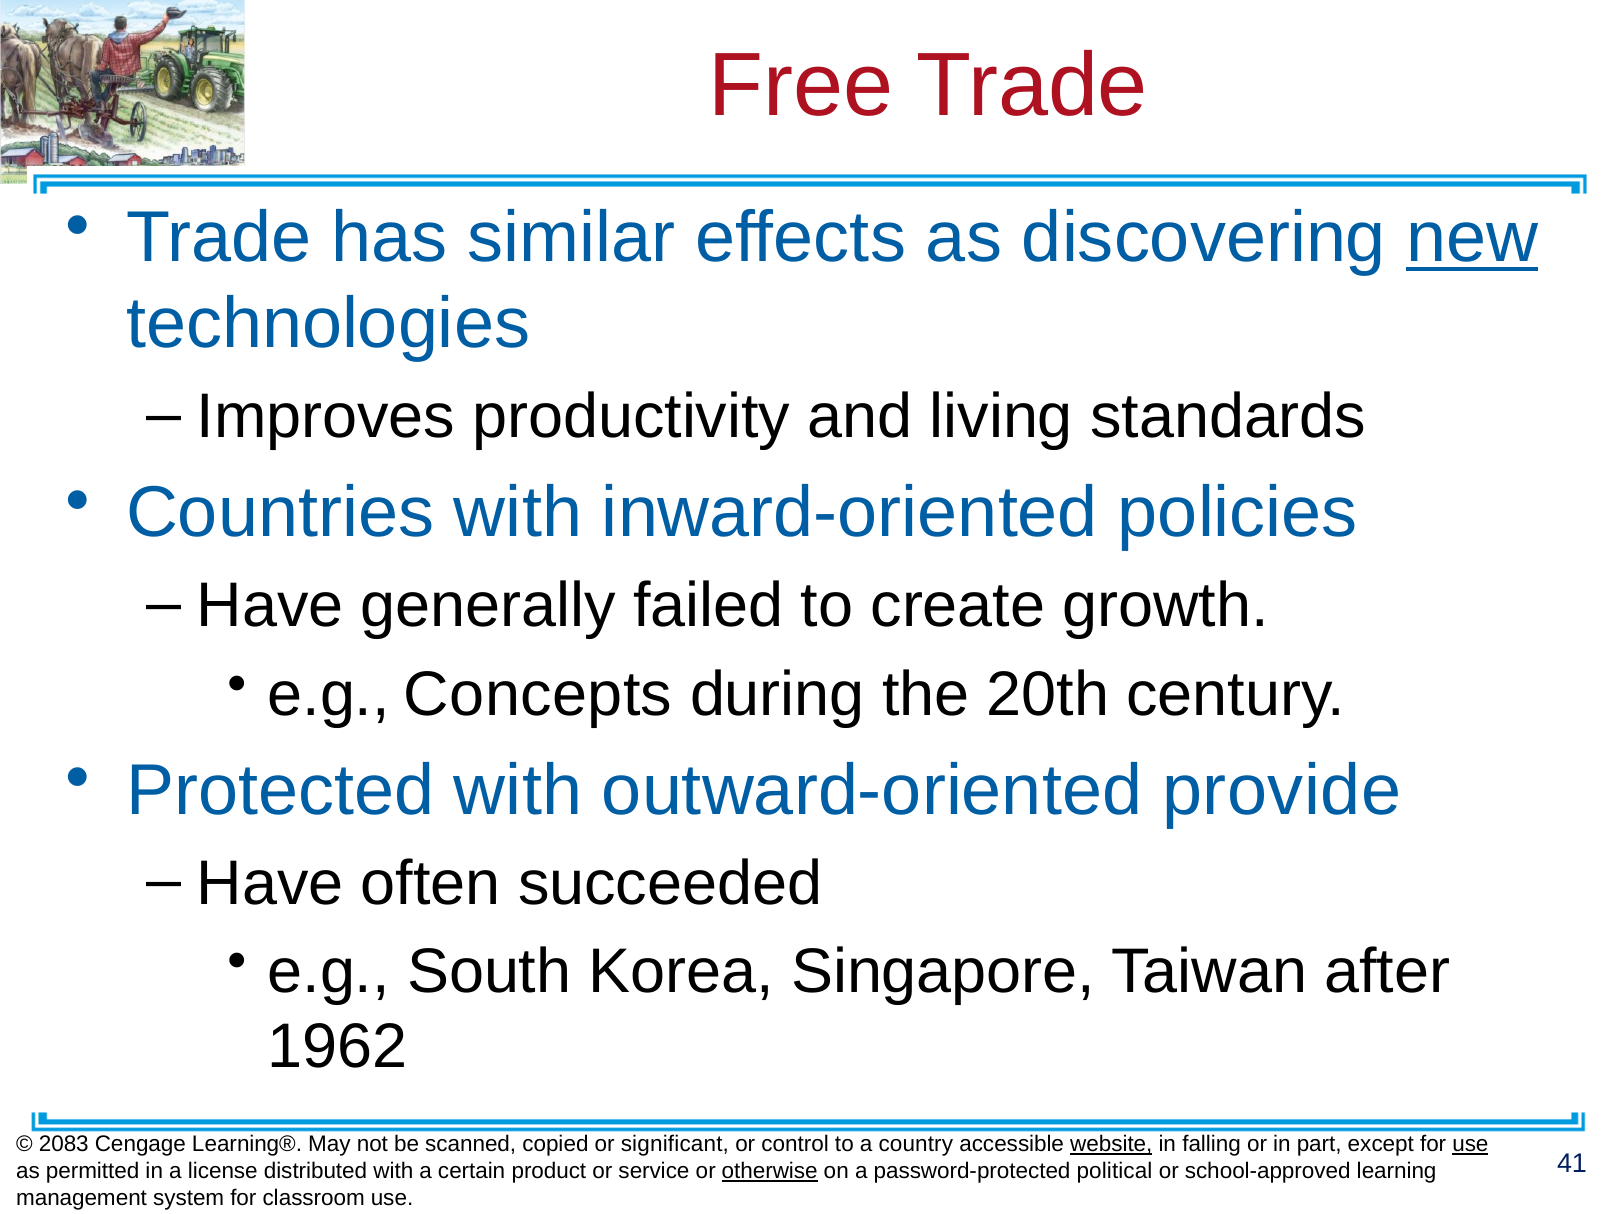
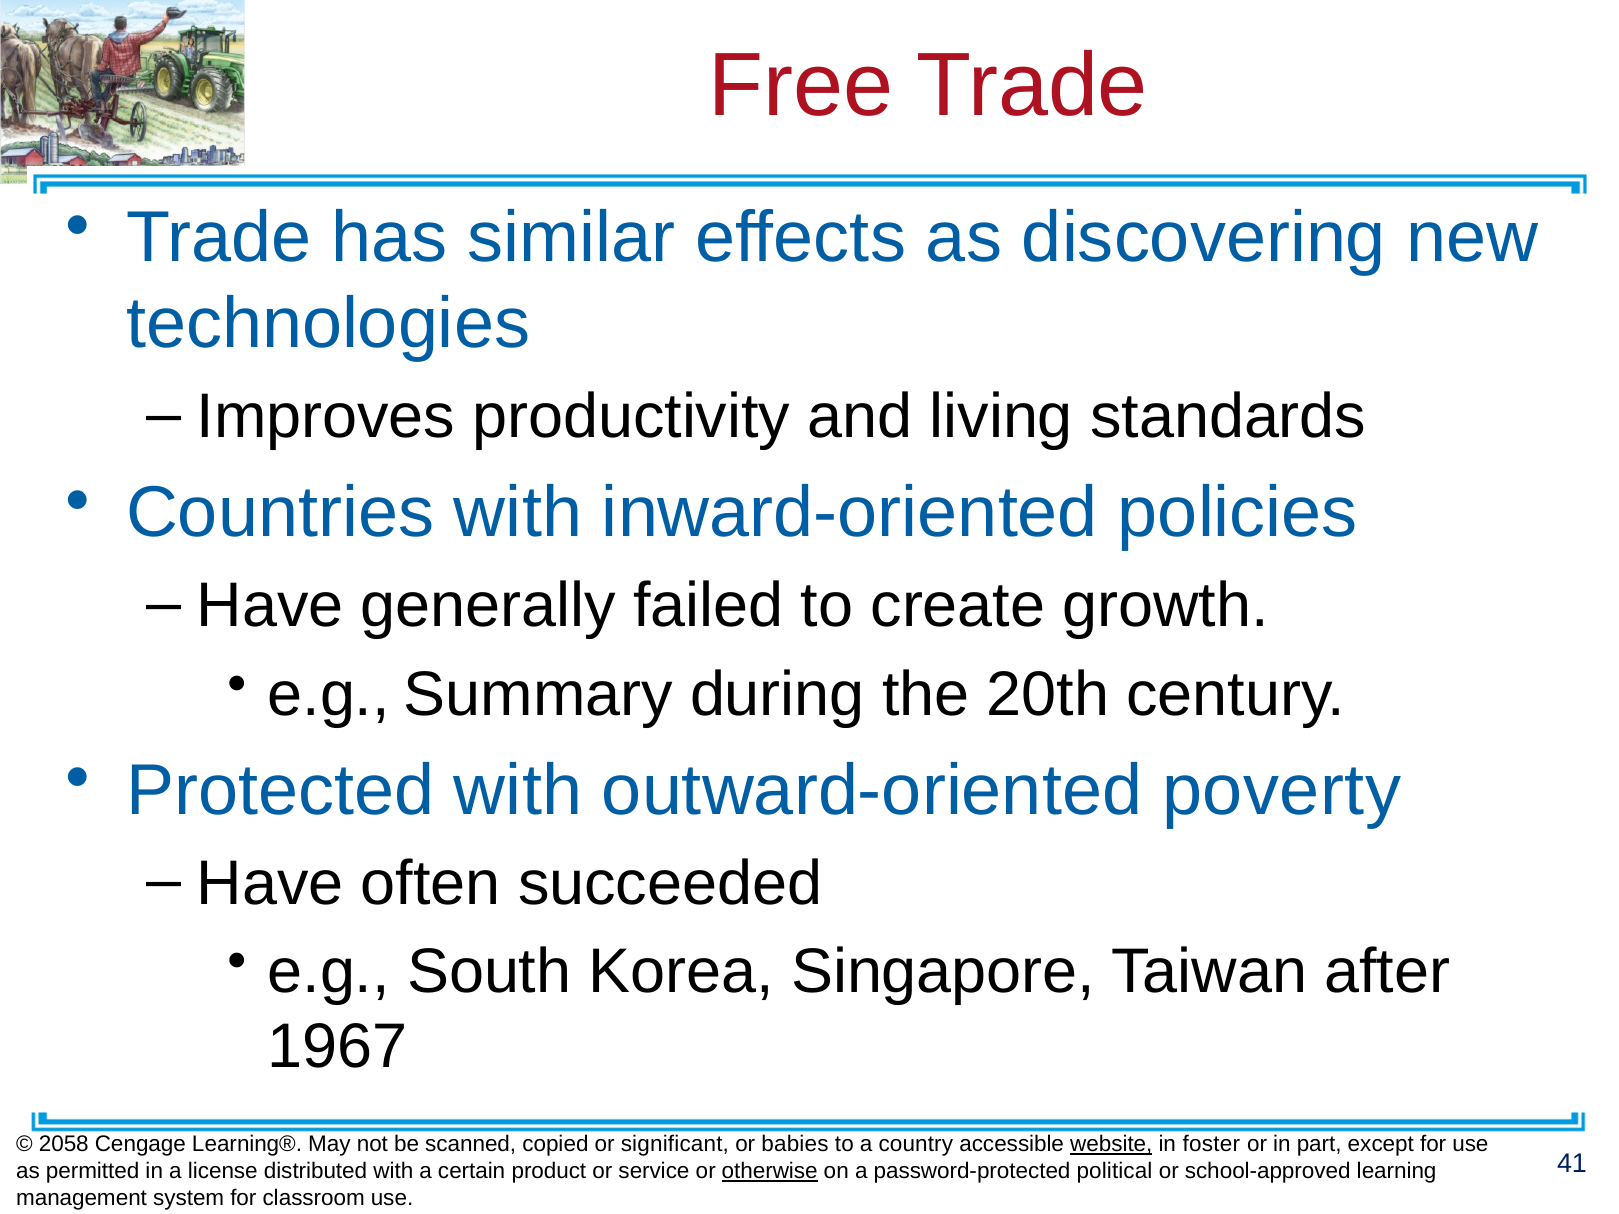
new underline: present -> none (1472, 238)
Concepts: Concepts -> Summary (538, 694)
provide: provide -> poverty (1282, 790)
1962: 1962 -> 1967 (338, 1047)
2083: 2083 -> 2058 (64, 1145)
control: control -> babies (795, 1145)
falling: falling -> foster (1211, 1145)
use underline: present -> none (1470, 1145)
